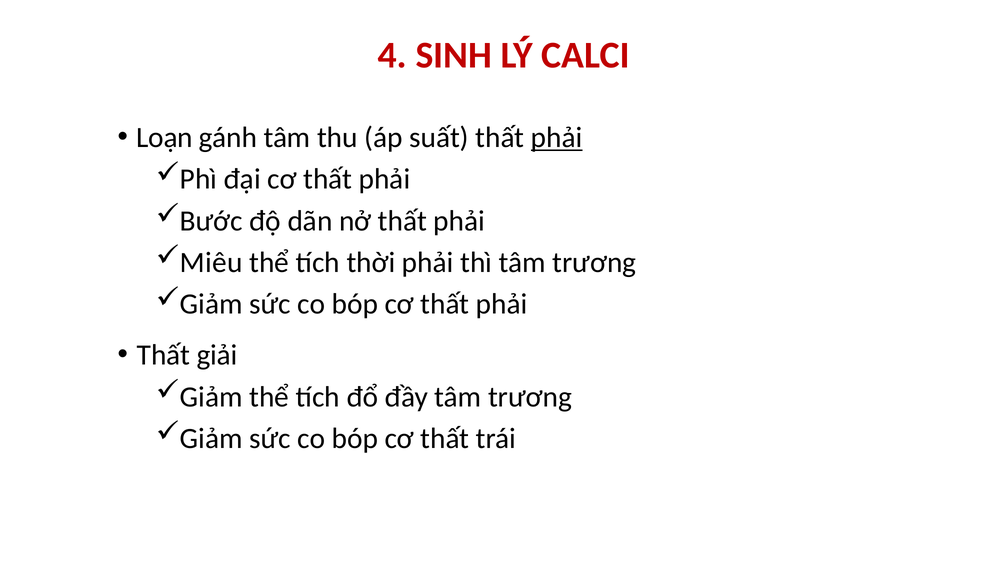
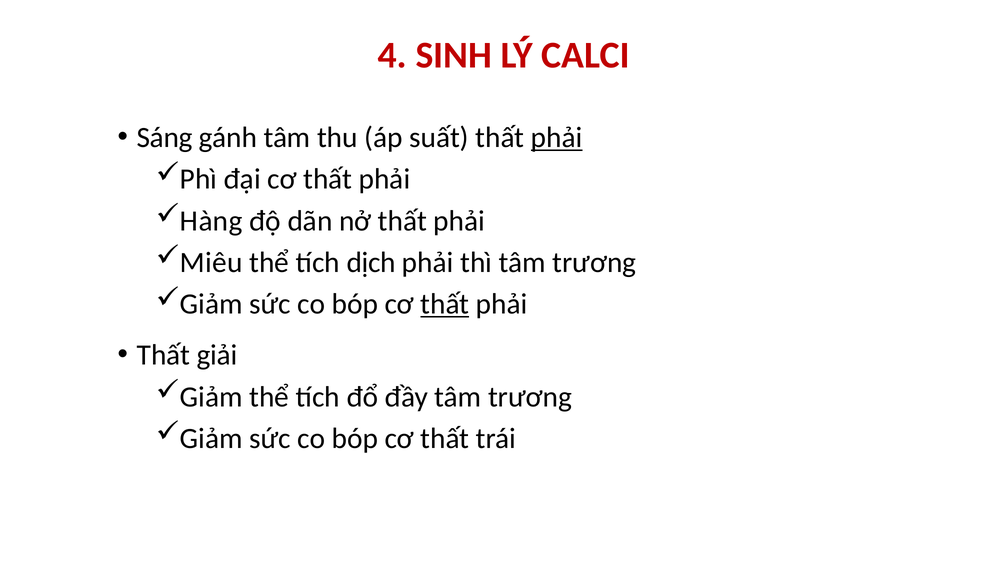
Loạn: Loạn -> Sáng (165, 138)
Bước: Bước -> Hàng (211, 221)
thời: thời -> dịch (371, 262)
thất underline: none -> present (445, 304)
